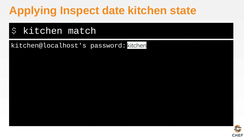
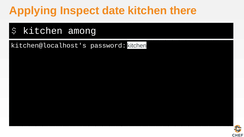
state: state -> there (183, 11)
match: match -> among (82, 31)
